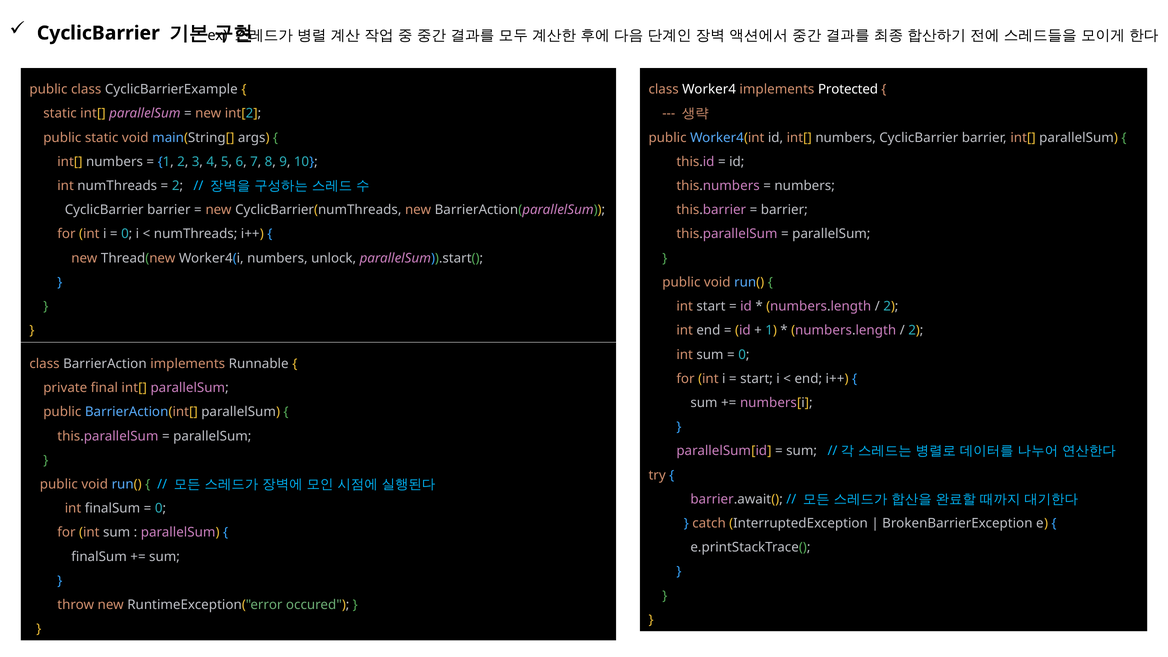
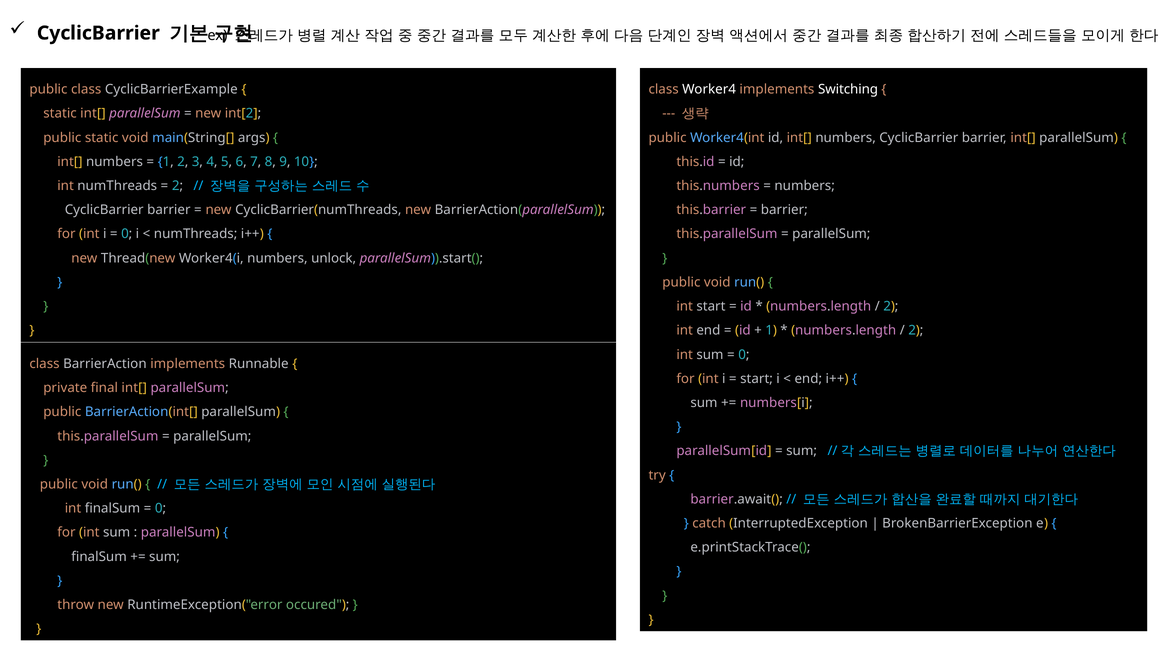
Protected: Protected -> Switching (848, 89)
